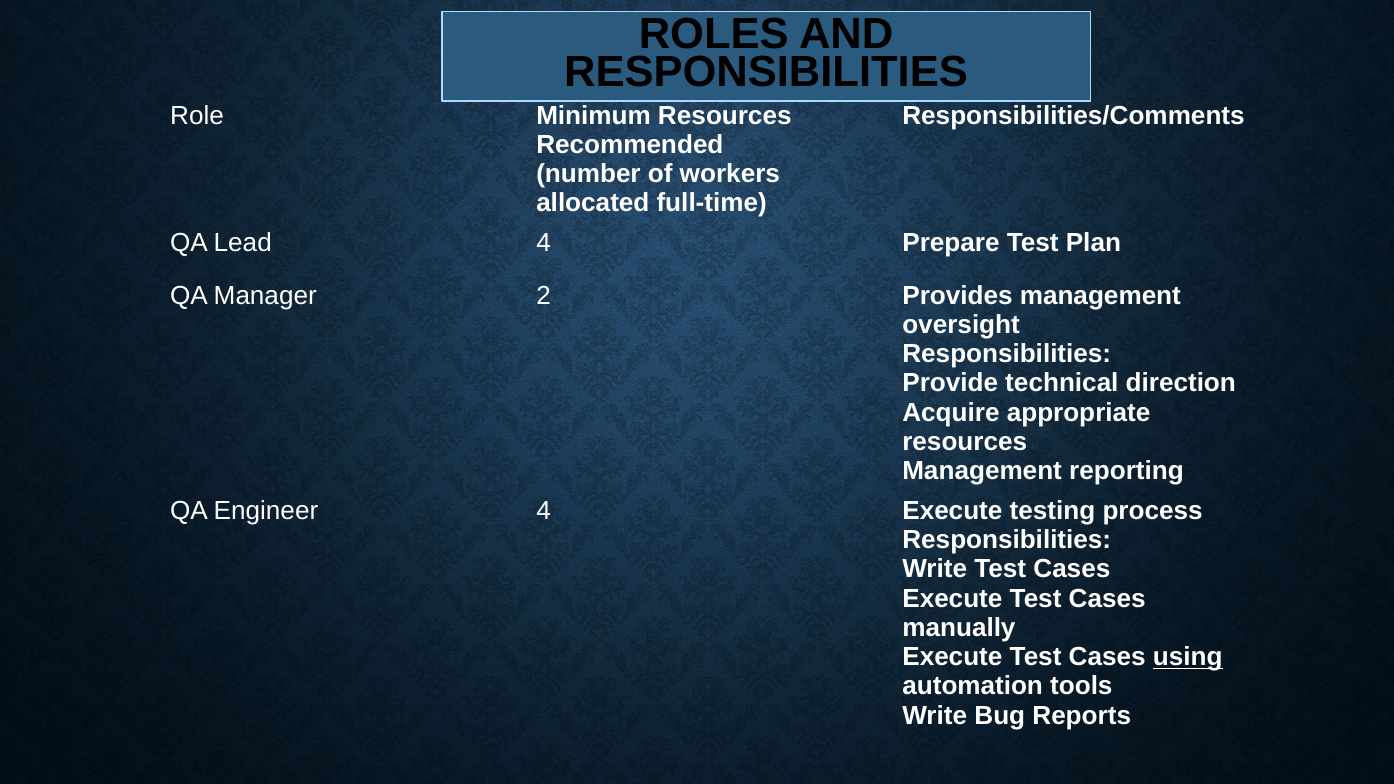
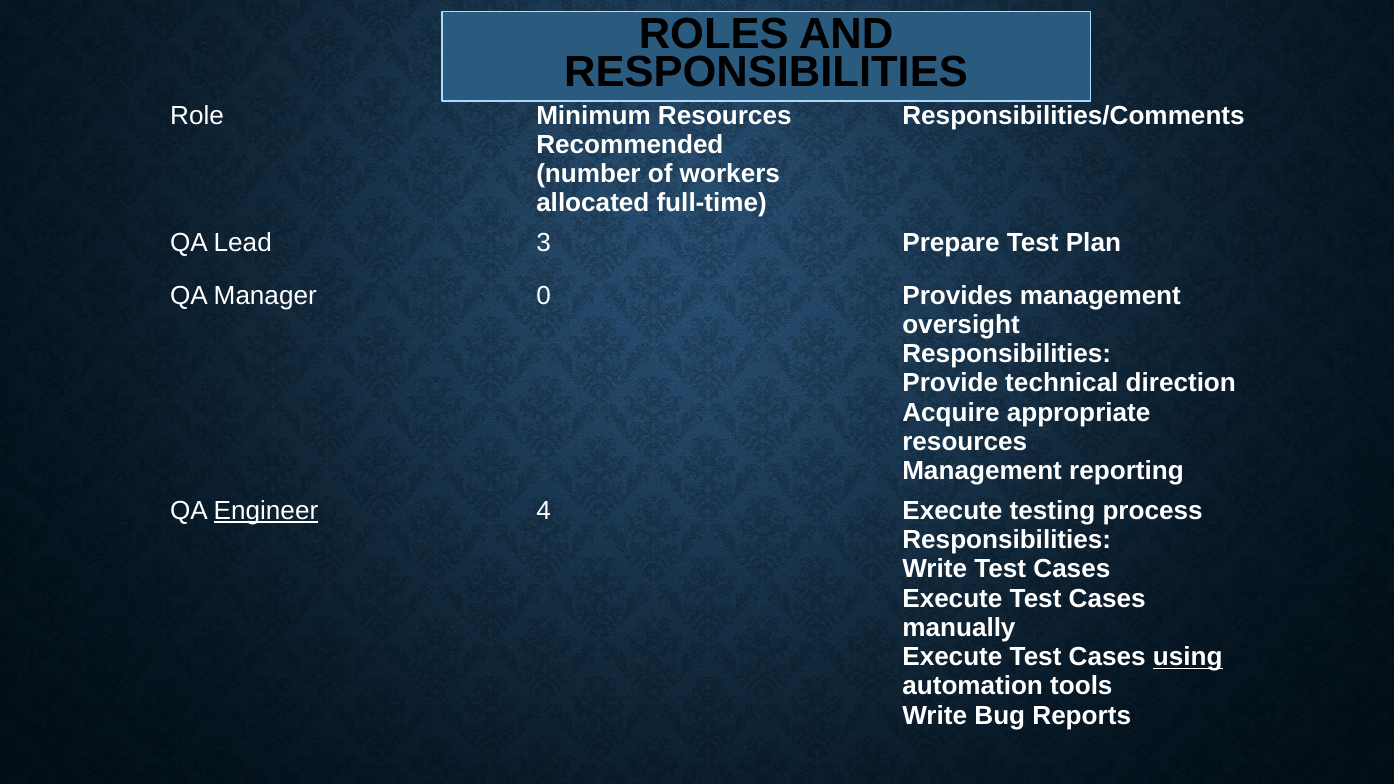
Lead 4: 4 -> 3 (544, 243)
2: 2 -> 0 (544, 296)
Engineer underline: none -> present (266, 511)
